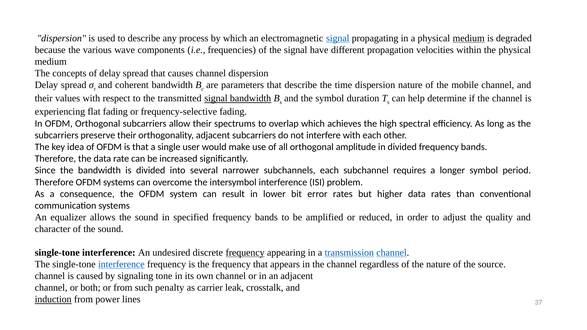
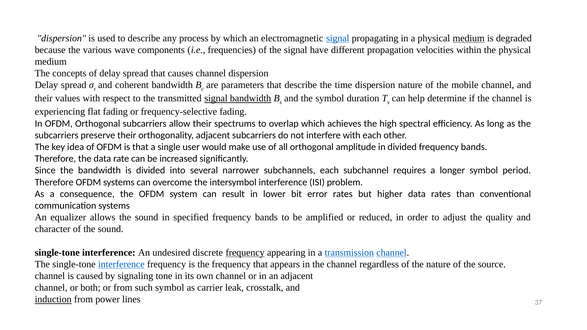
such penalty: penalty -> symbol (170, 288)
